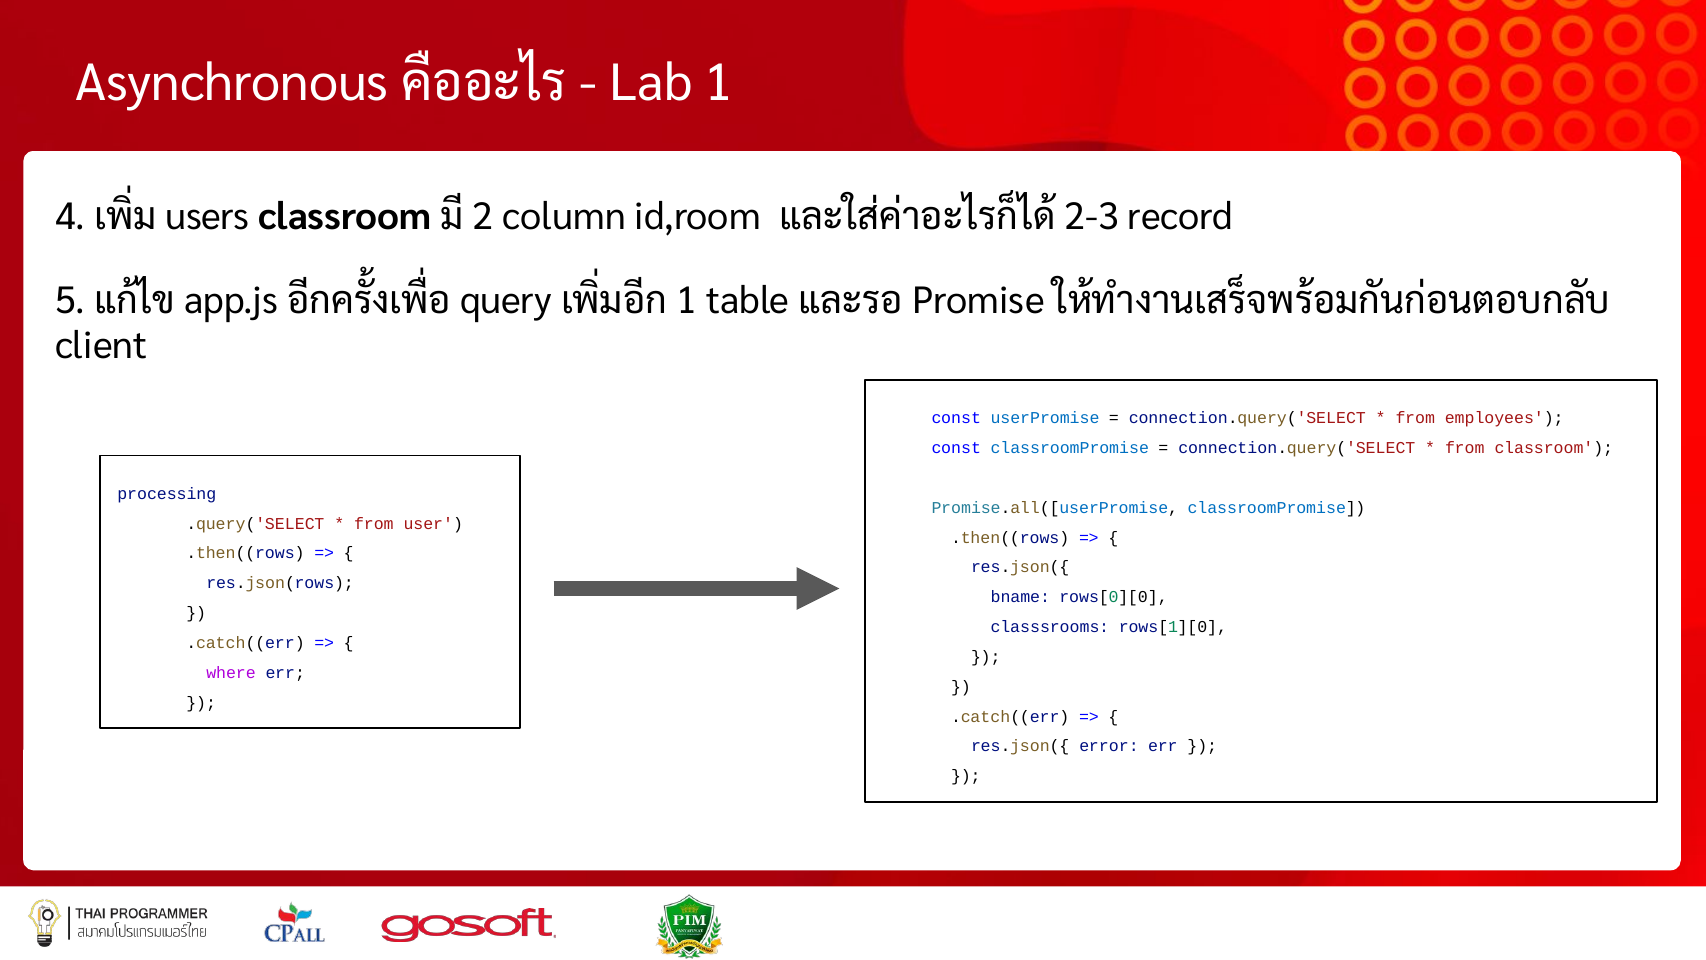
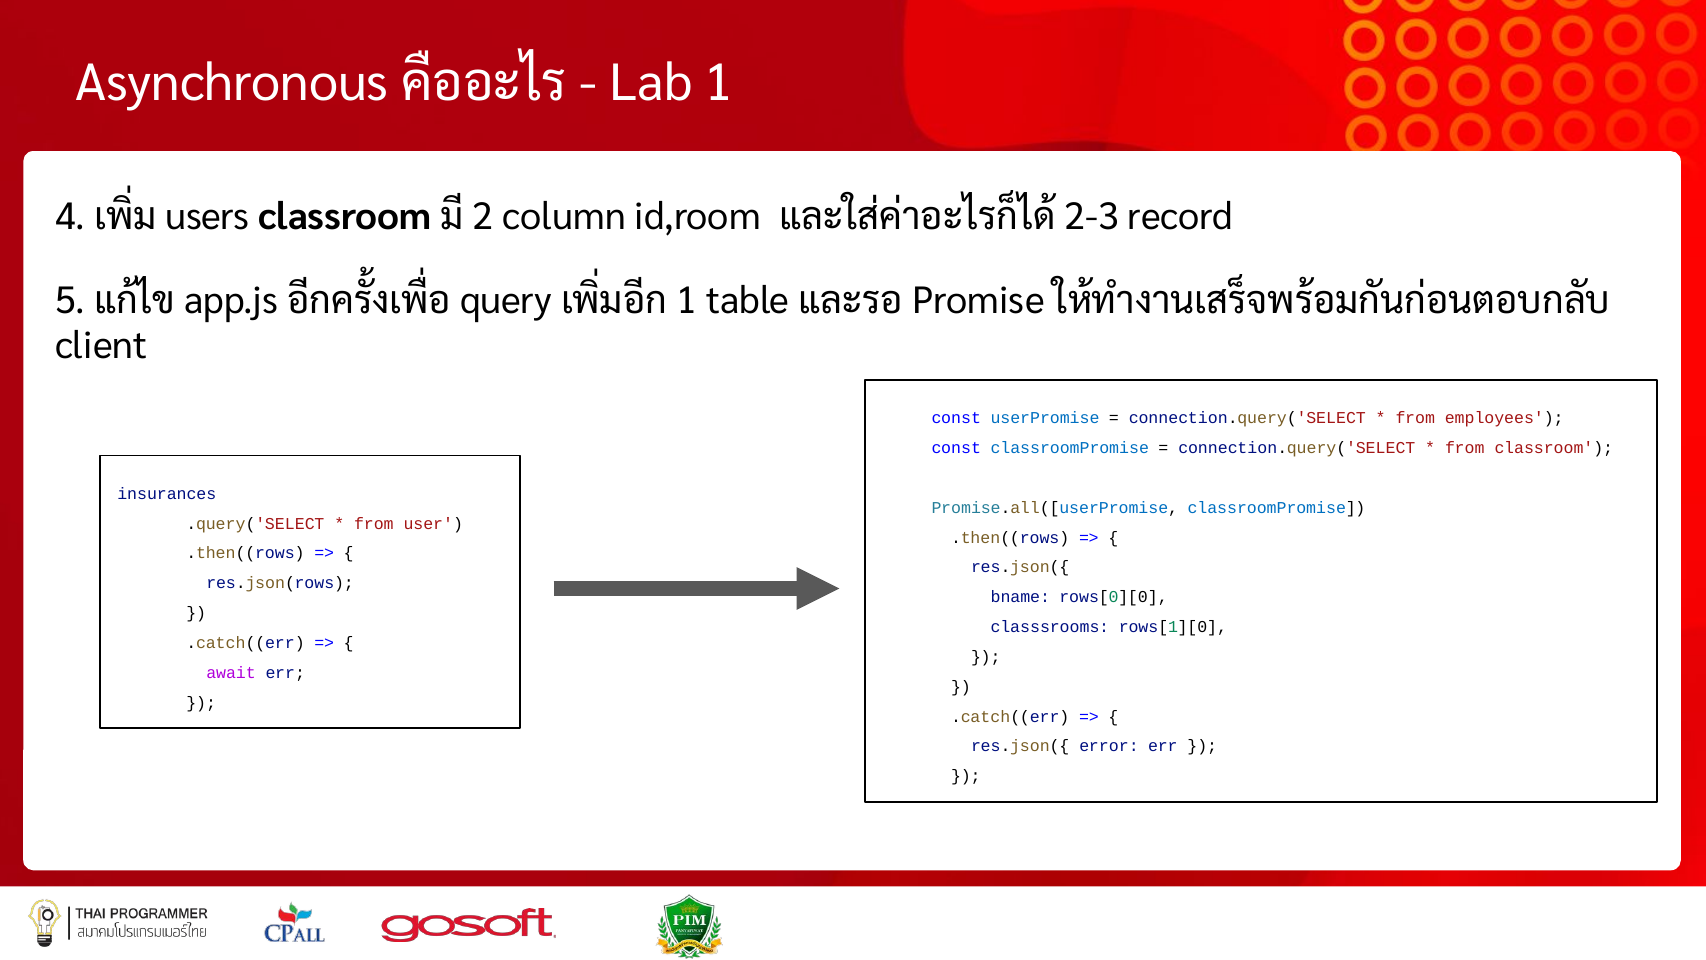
processing: processing -> insurances (167, 494)
where: where -> await (231, 672)
